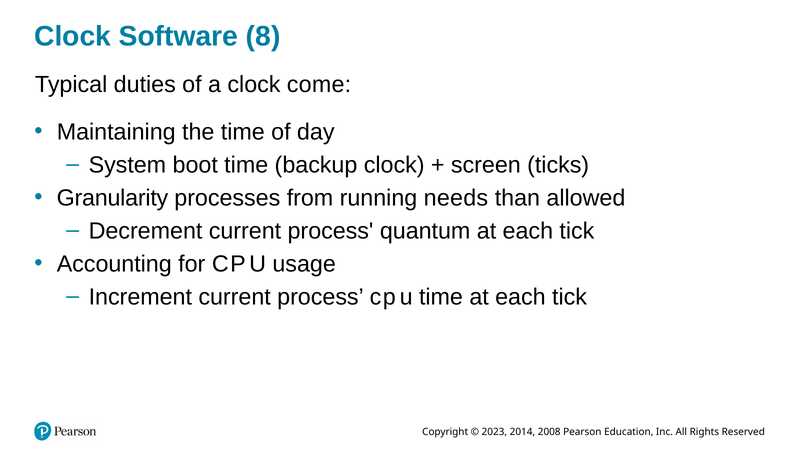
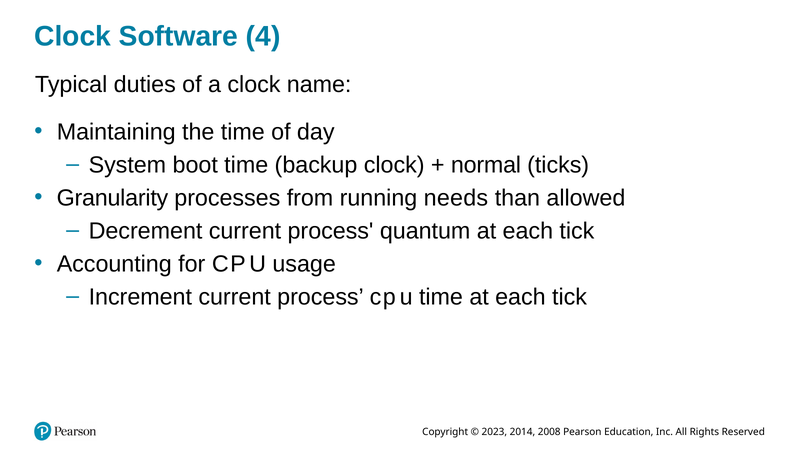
8: 8 -> 4 (263, 37)
come: come -> name (319, 85)
screen: screen -> normal (486, 165)
